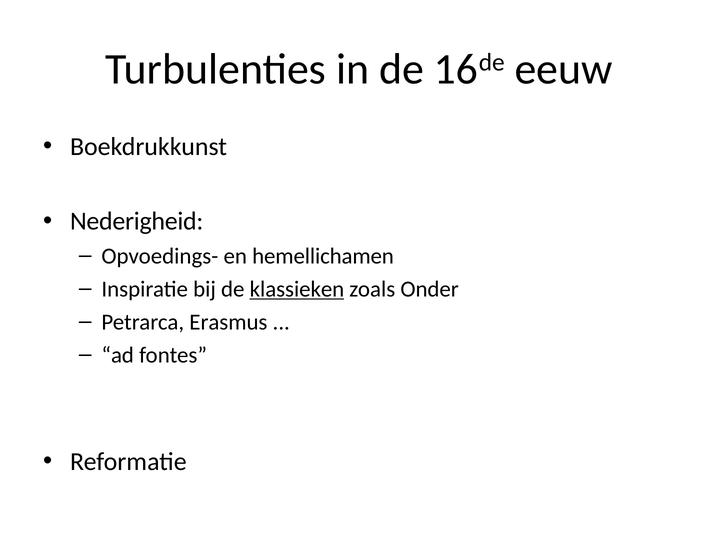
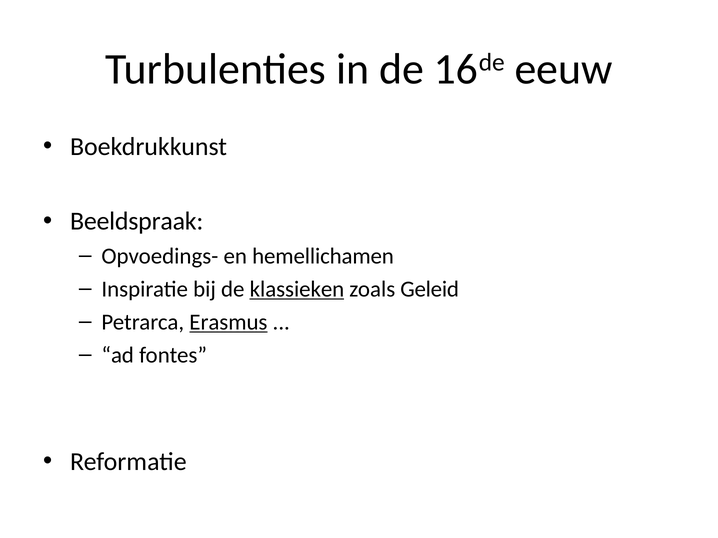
Nederigheid: Nederigheid -> Beeldspraak (137, 222)
Onder: Onder -> Geleid (430, 289)
Erasmus underline: none -> present (228, 322)
